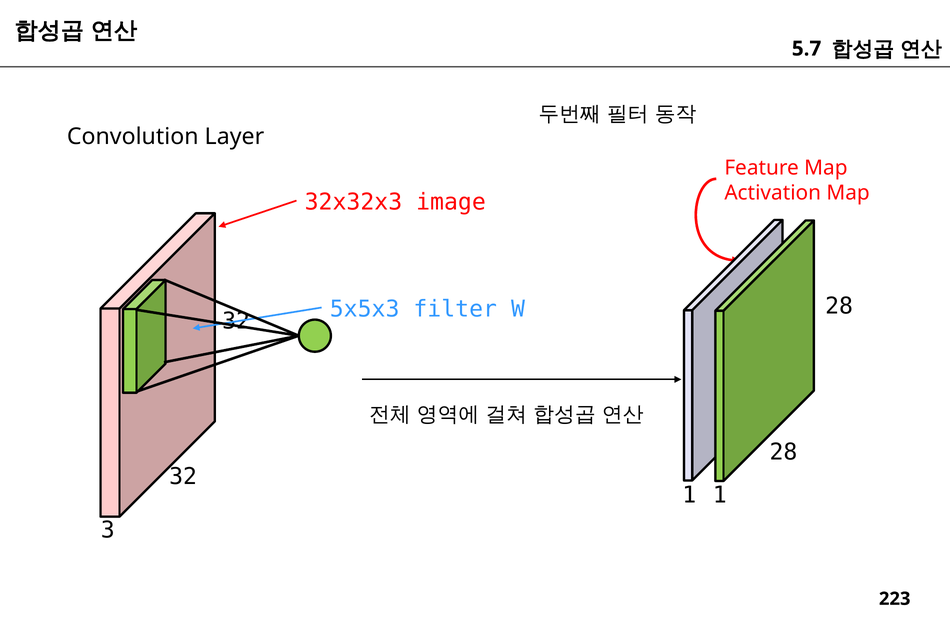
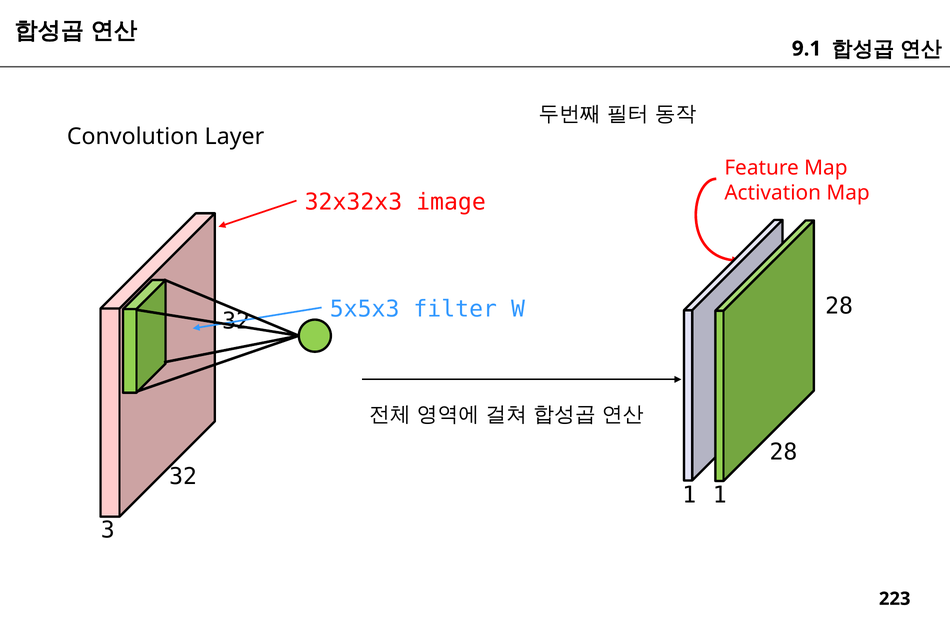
5.7: 5.7 -> 9.1 (807, 49)
